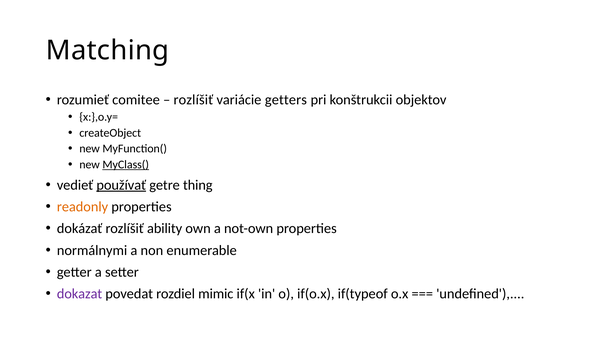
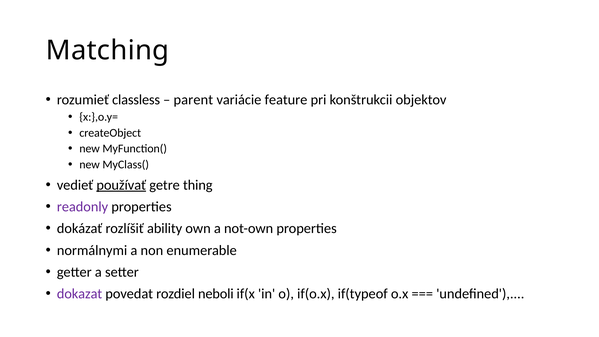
comitee: comitee -> classless (136, 100)
rozlíšiť: rozlíšiť -> parent (193, 100)
getters: getters -> feature (286, 100)
MyClass( underline: present -> none (126, 165)
readonly colour: orange -> purple (82, 207)
mimic: mimic -> neboli (216, 294)
